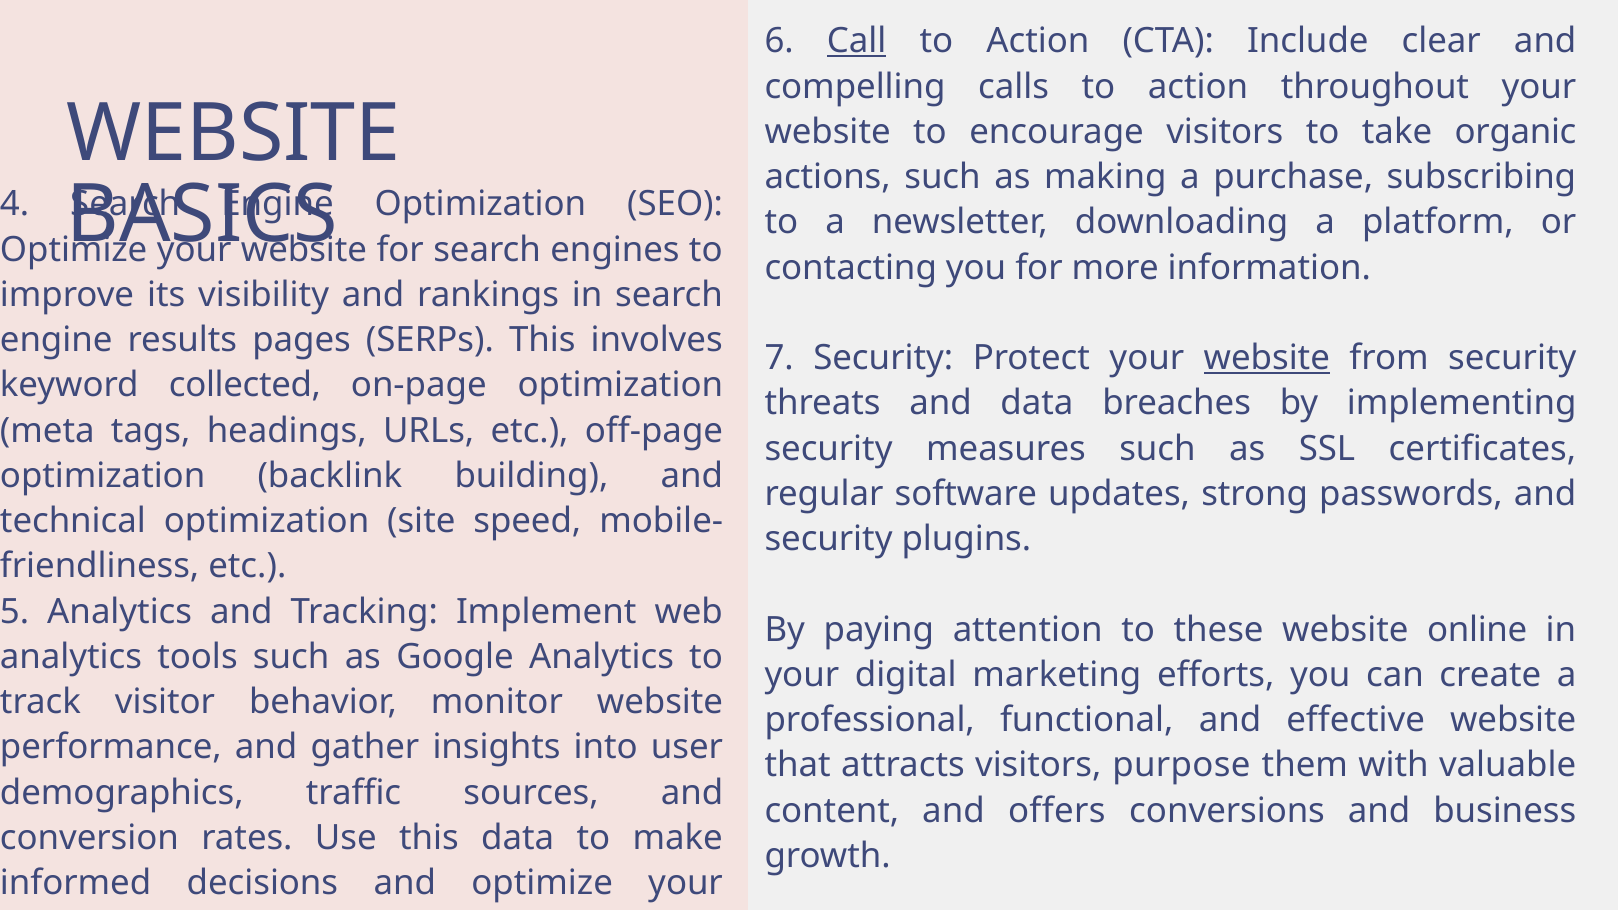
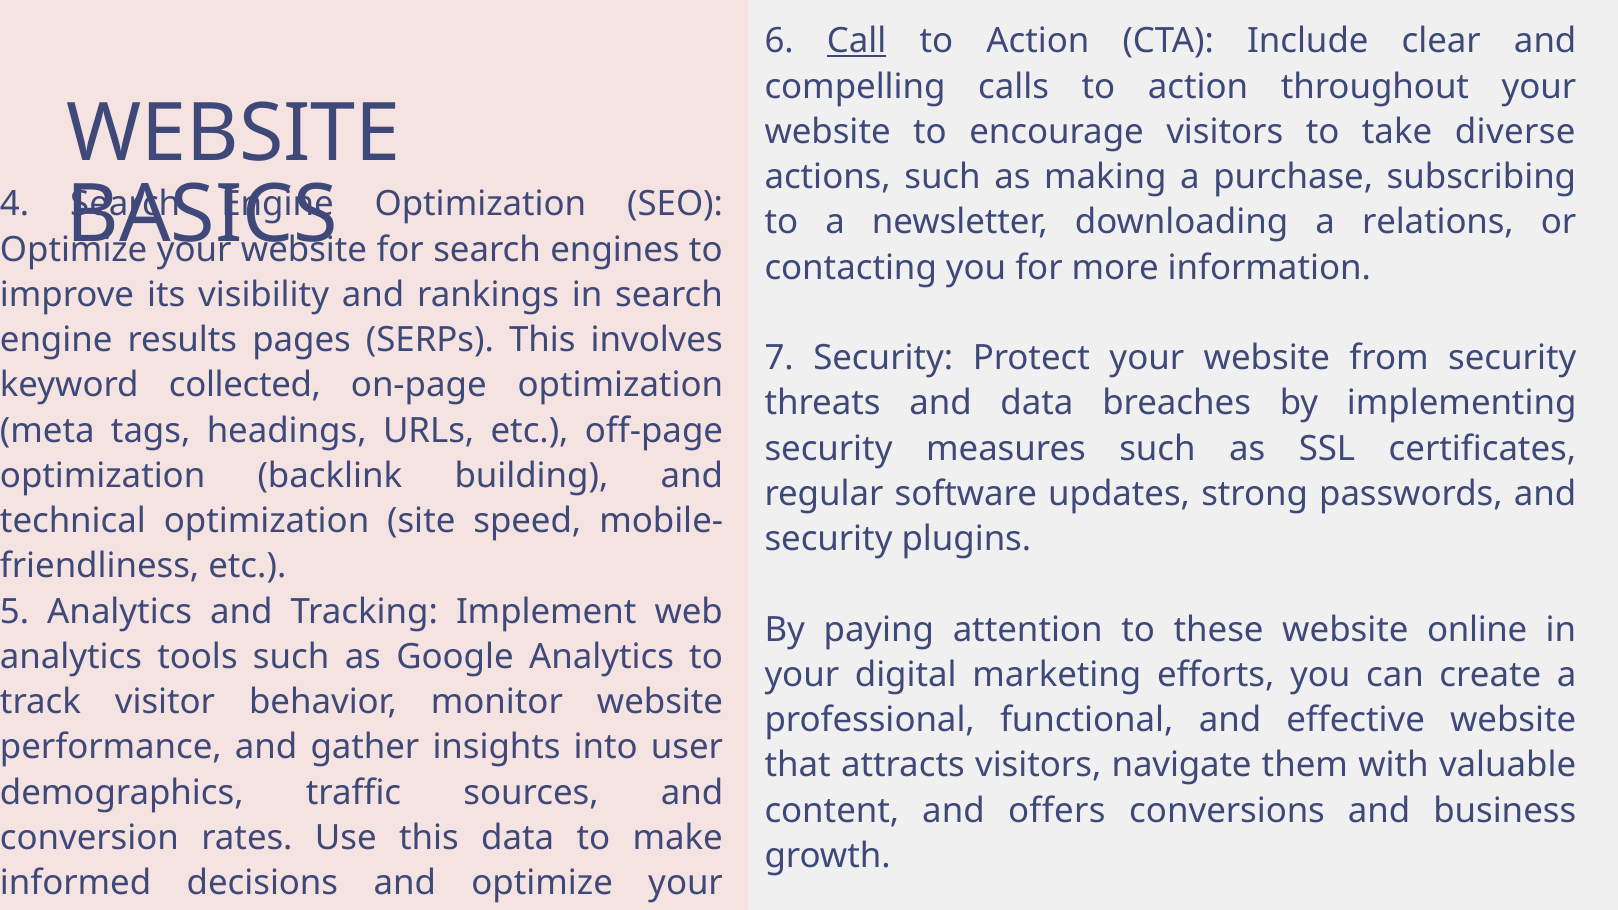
organic: organic -> diverse (1515, 132)
platform: platform -> relations (1438, 222)
website underline: present -> none (1267, 358)
purpose: purpose -> navigate (1182, 765)
